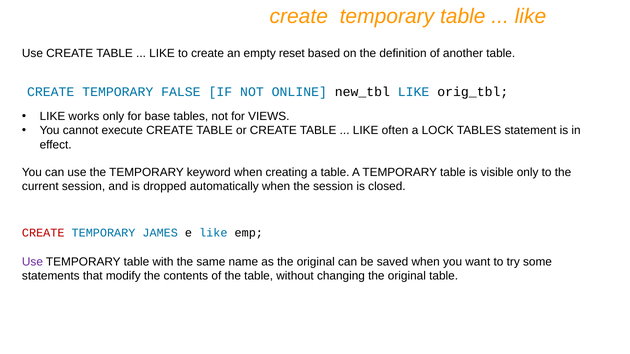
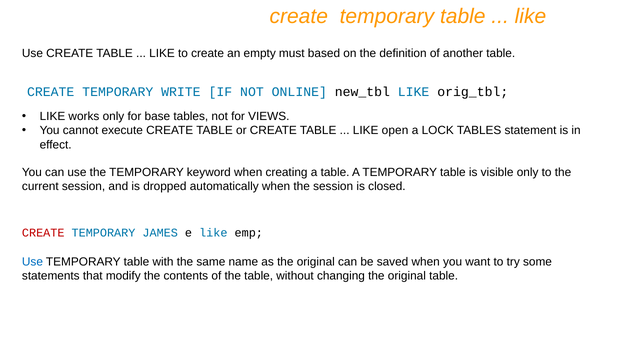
reset: reset -> must (292, 54)
FALSE: FALSE -> WRITE (181, 92)
often: often -> open (395, 131)
Use colour: purple -> blue (32, 262)
